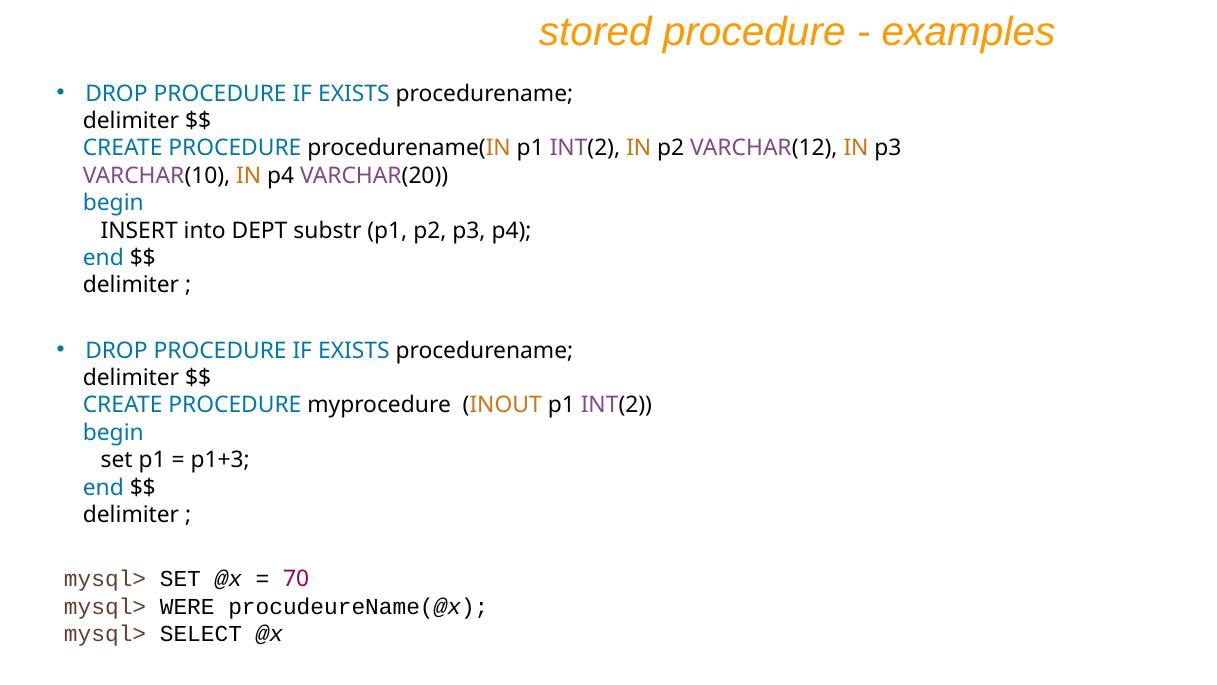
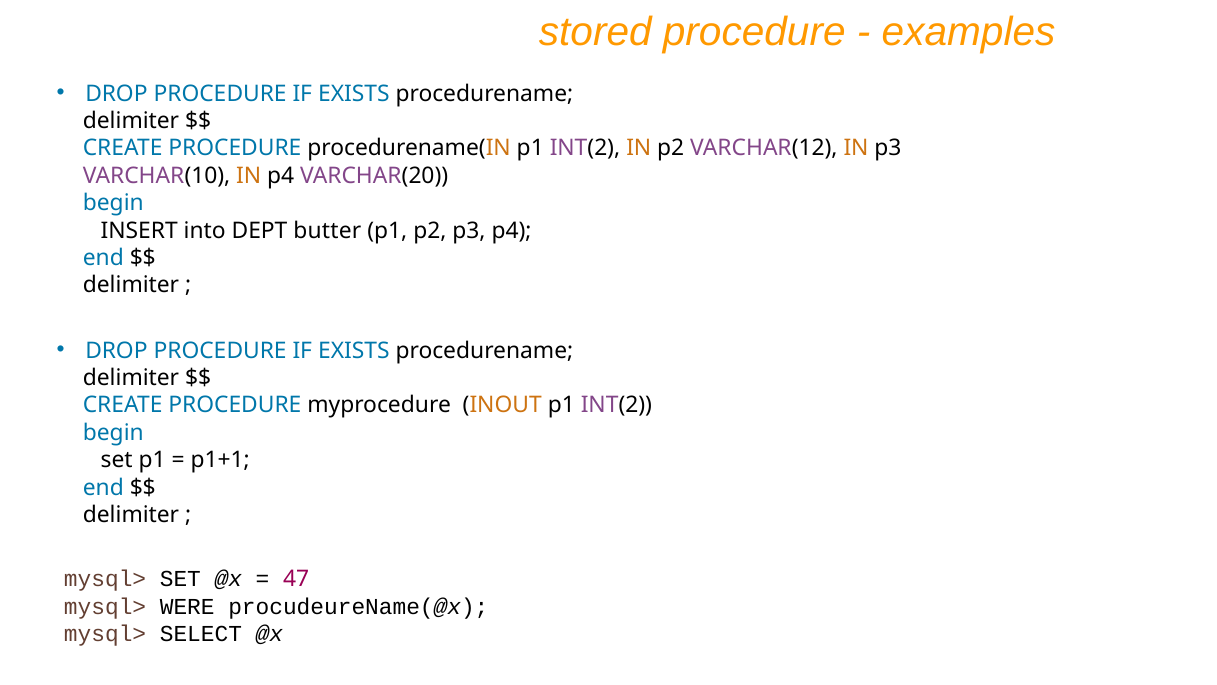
substr: substr -> butter (327, 231)
p1+3: p1+3 -> p1+1 (220, 460)
70: 70 -> 47 (296, 579)
